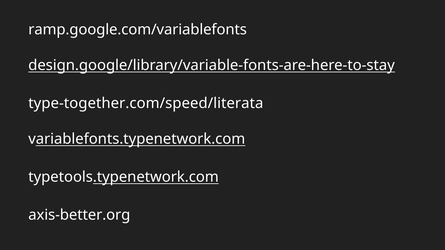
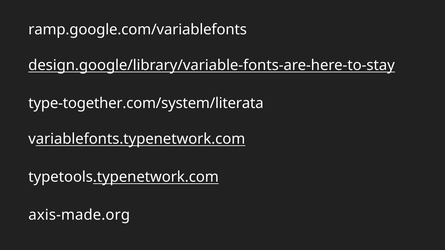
type-together.com/speed/literata: type-together.com/speed/literata -> type-together.com/system/literata (146, 103)
axis-better.org: axis-better.org -> axis-made.org (79, 215)
